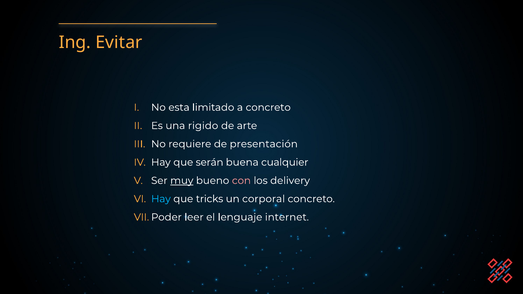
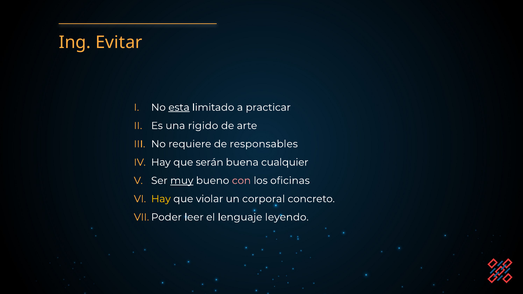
esta underline: none -> present (179, 107)
a concreto: concreto -> practicar (268, 107)
presentación: presentación -> responsables (264, 144)
delivery: delivery -> oficinas (290, 181)
Hay colour: light blue -> yellow (161, 199)
tricks: tricks -> violar (210, 199)
internet: internet -> leyendo (287, 217)
